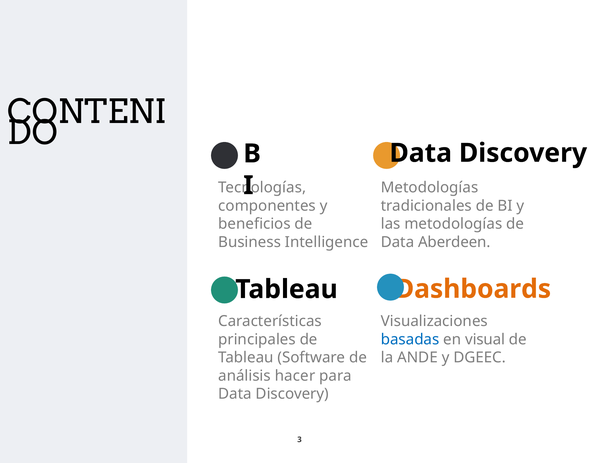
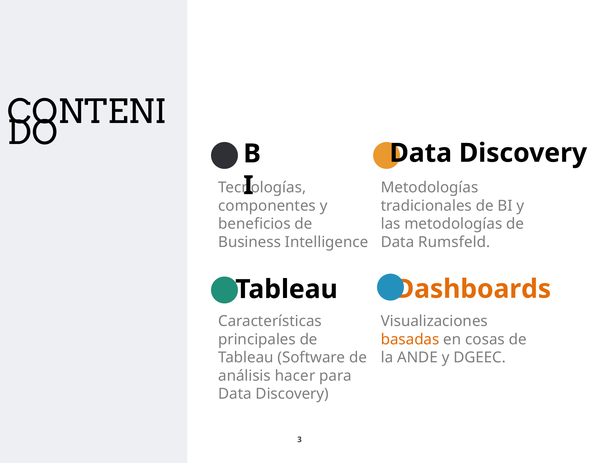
Aberdeen: Aberdeen -> Rumsfeld (454, 242)
basadas colour: blue -> orange (410, 339)
visual: visual -> cosas (485, 339)
